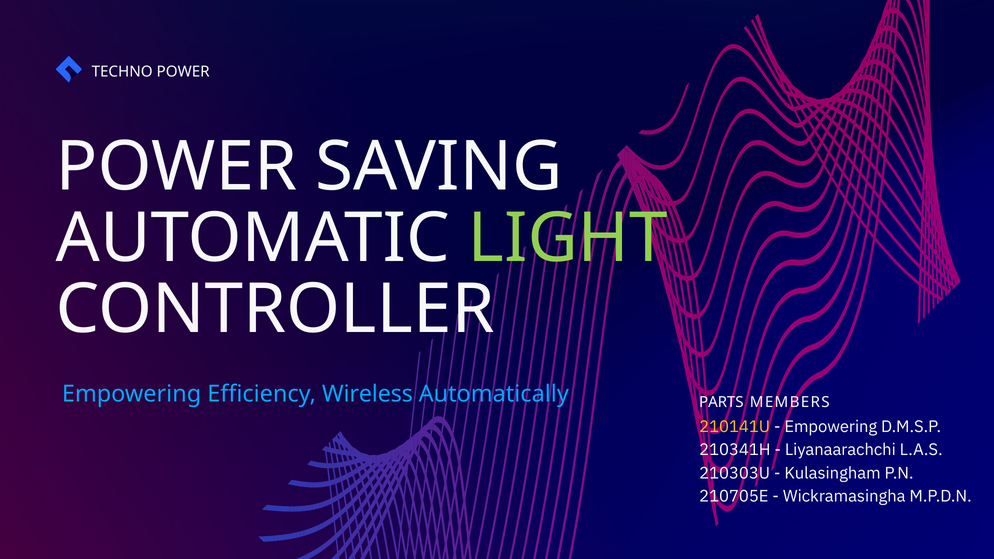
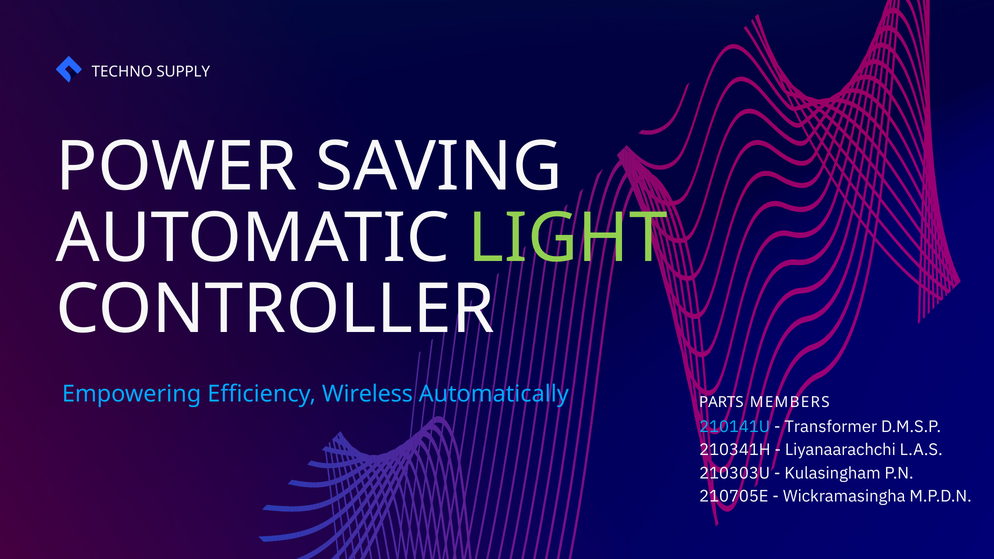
POWER: POWER -> SUPPLY (183, 72)
210141U colour: yellow -> light blue (735, 427)
Empowering: Empowering -> Transformer (831, 427)
